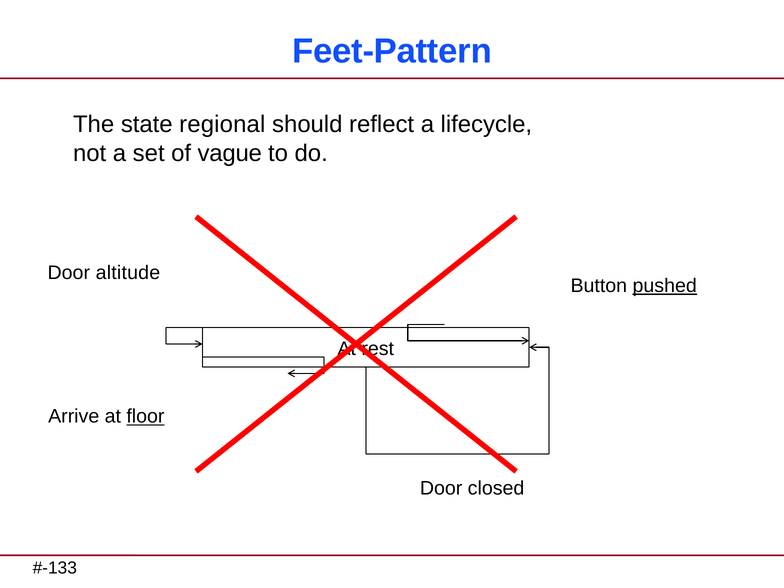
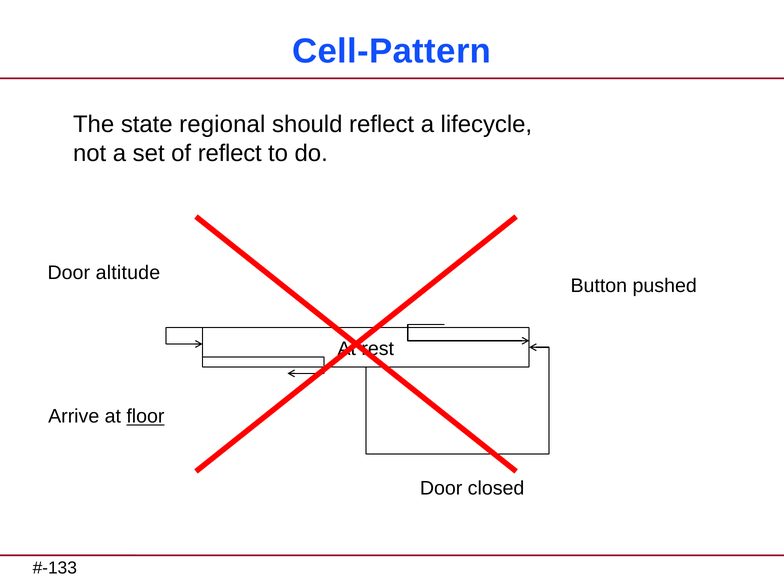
Feet-Pattern: Feet-Pattern -> Cell-Pattern (392, 51)
of vague: vague -> reflect (230, 153)
pushed underline: present -> none (665, 286)
